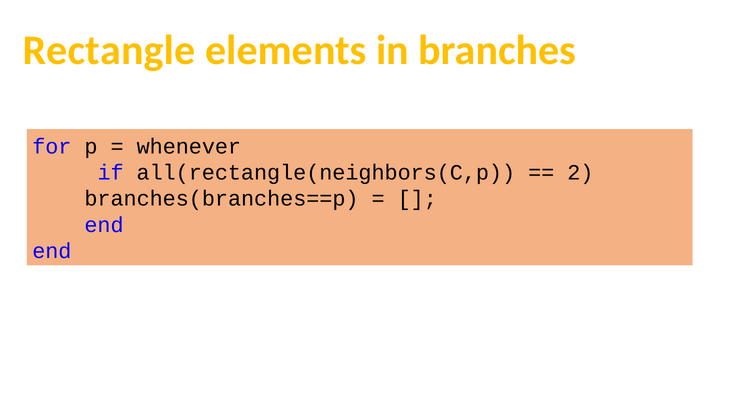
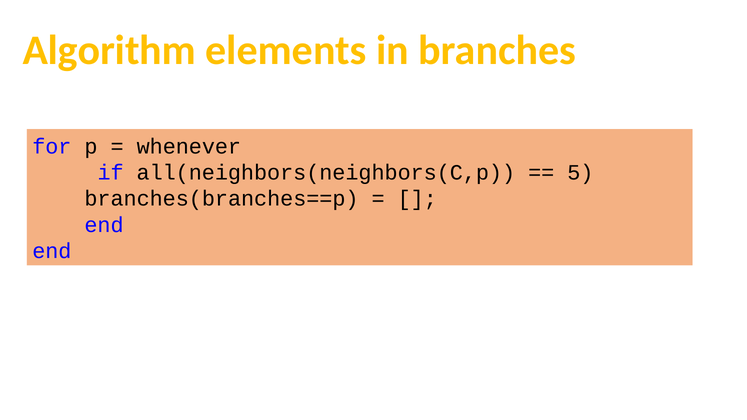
Rectangle: Rectangle -> Algorithm (109, 50)
all(rectangle(neighbors(C,p: all(rectangle(neighbors(C,p -> all(neighbors(neighbors(C,p (326, 173)
2: 2 -> 5 (580, 173)
